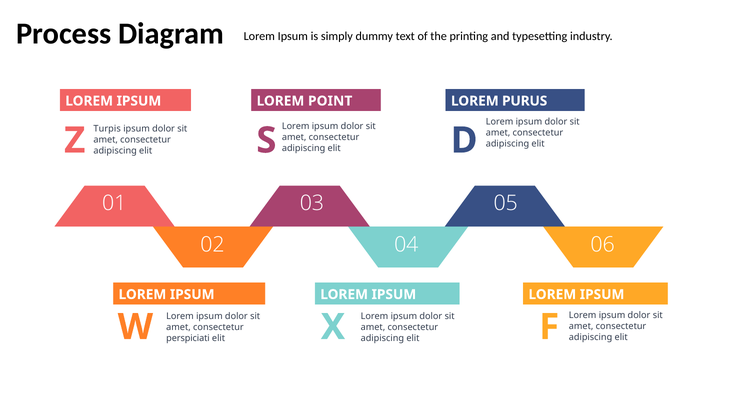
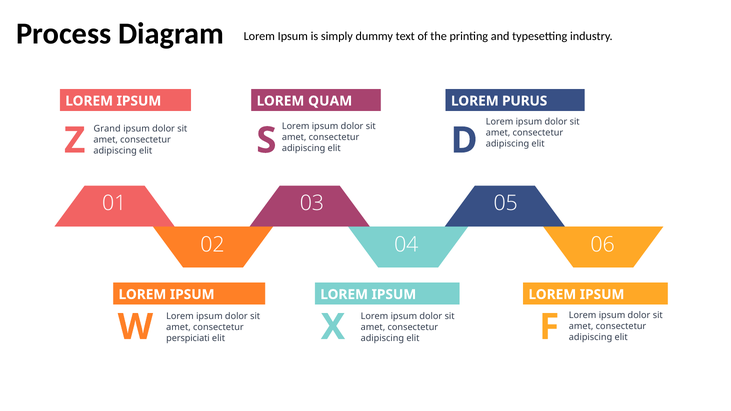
POINT: POINT -> QUAM (330, 101)
Turpis: Turpis -> Grand (107, 129)
